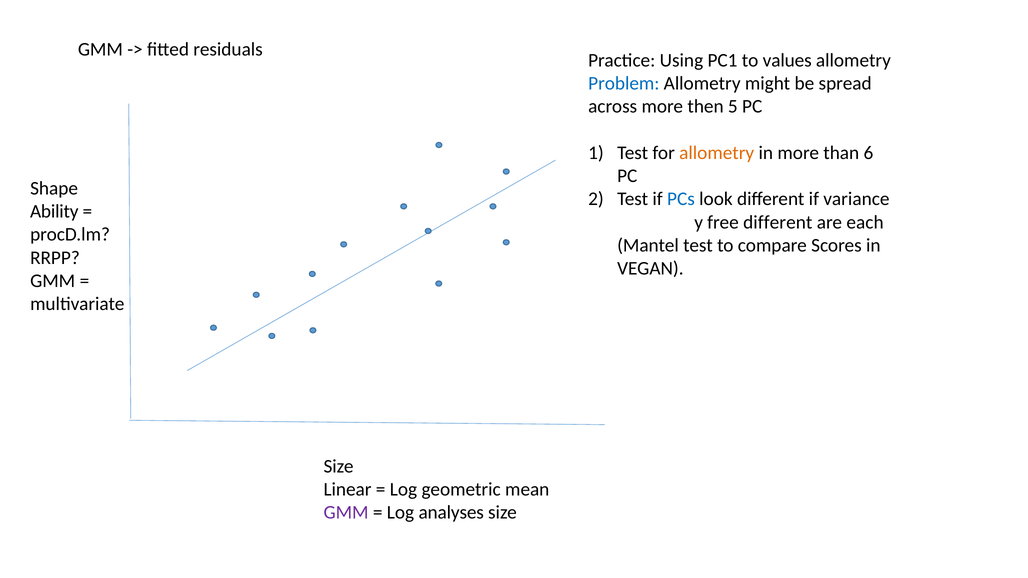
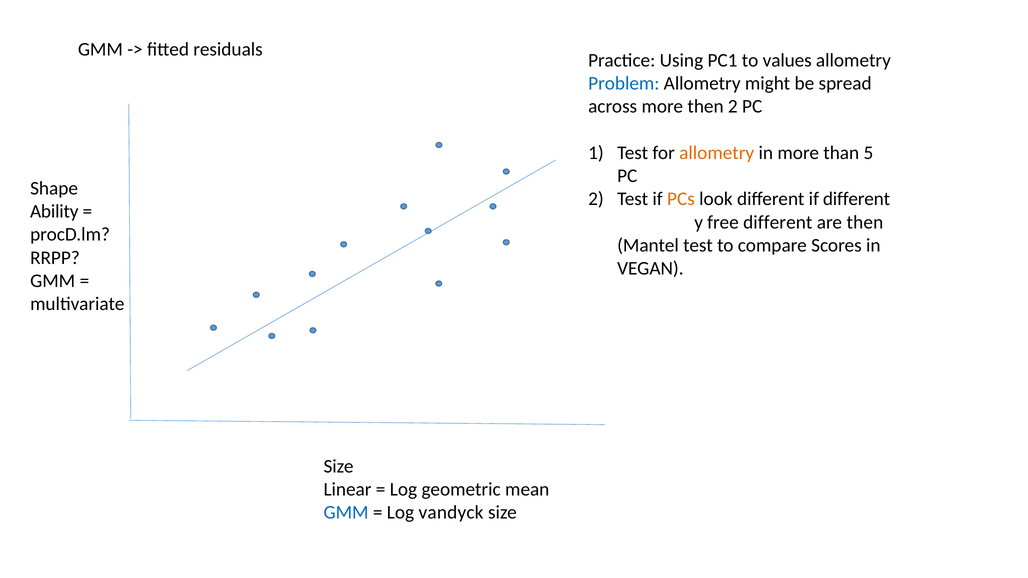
then 5: 5 -> 2 (733, 107)
6: 6 -> 5 (868, 153)
PCs colour: blue -> orange (681, 199)
if variance: variance -> different (857, 199)
are each: each -> then (865, 222)
GMM colour: purple -> blue (346, 513)
analyses: analyses -> vandyck (451, 513)
